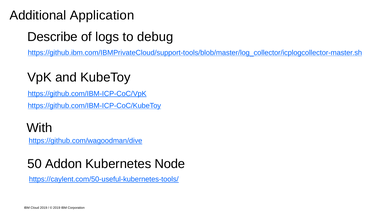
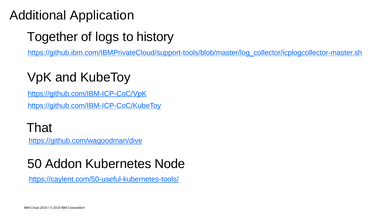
Describe: Describe -> Together (52, 37)
debug: debug -> history (155, 37)
With: With -> That (39, 128)
